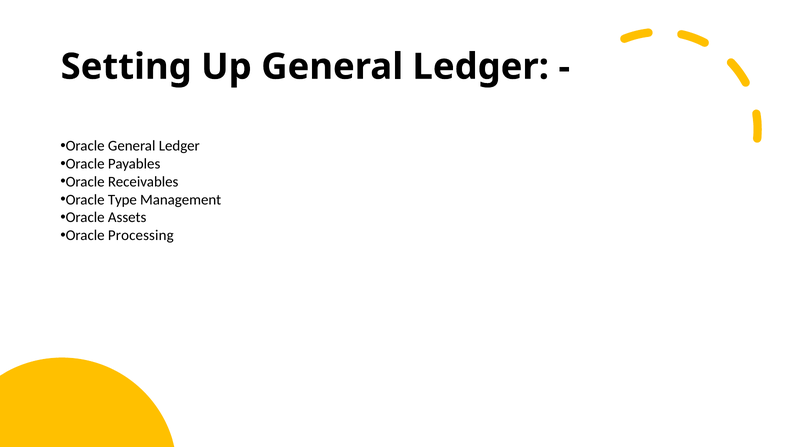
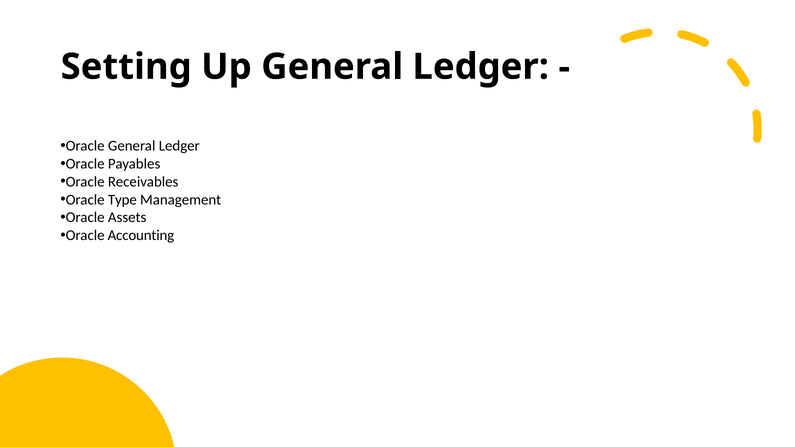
Processing: Processing -> Accounting (141, 236)
